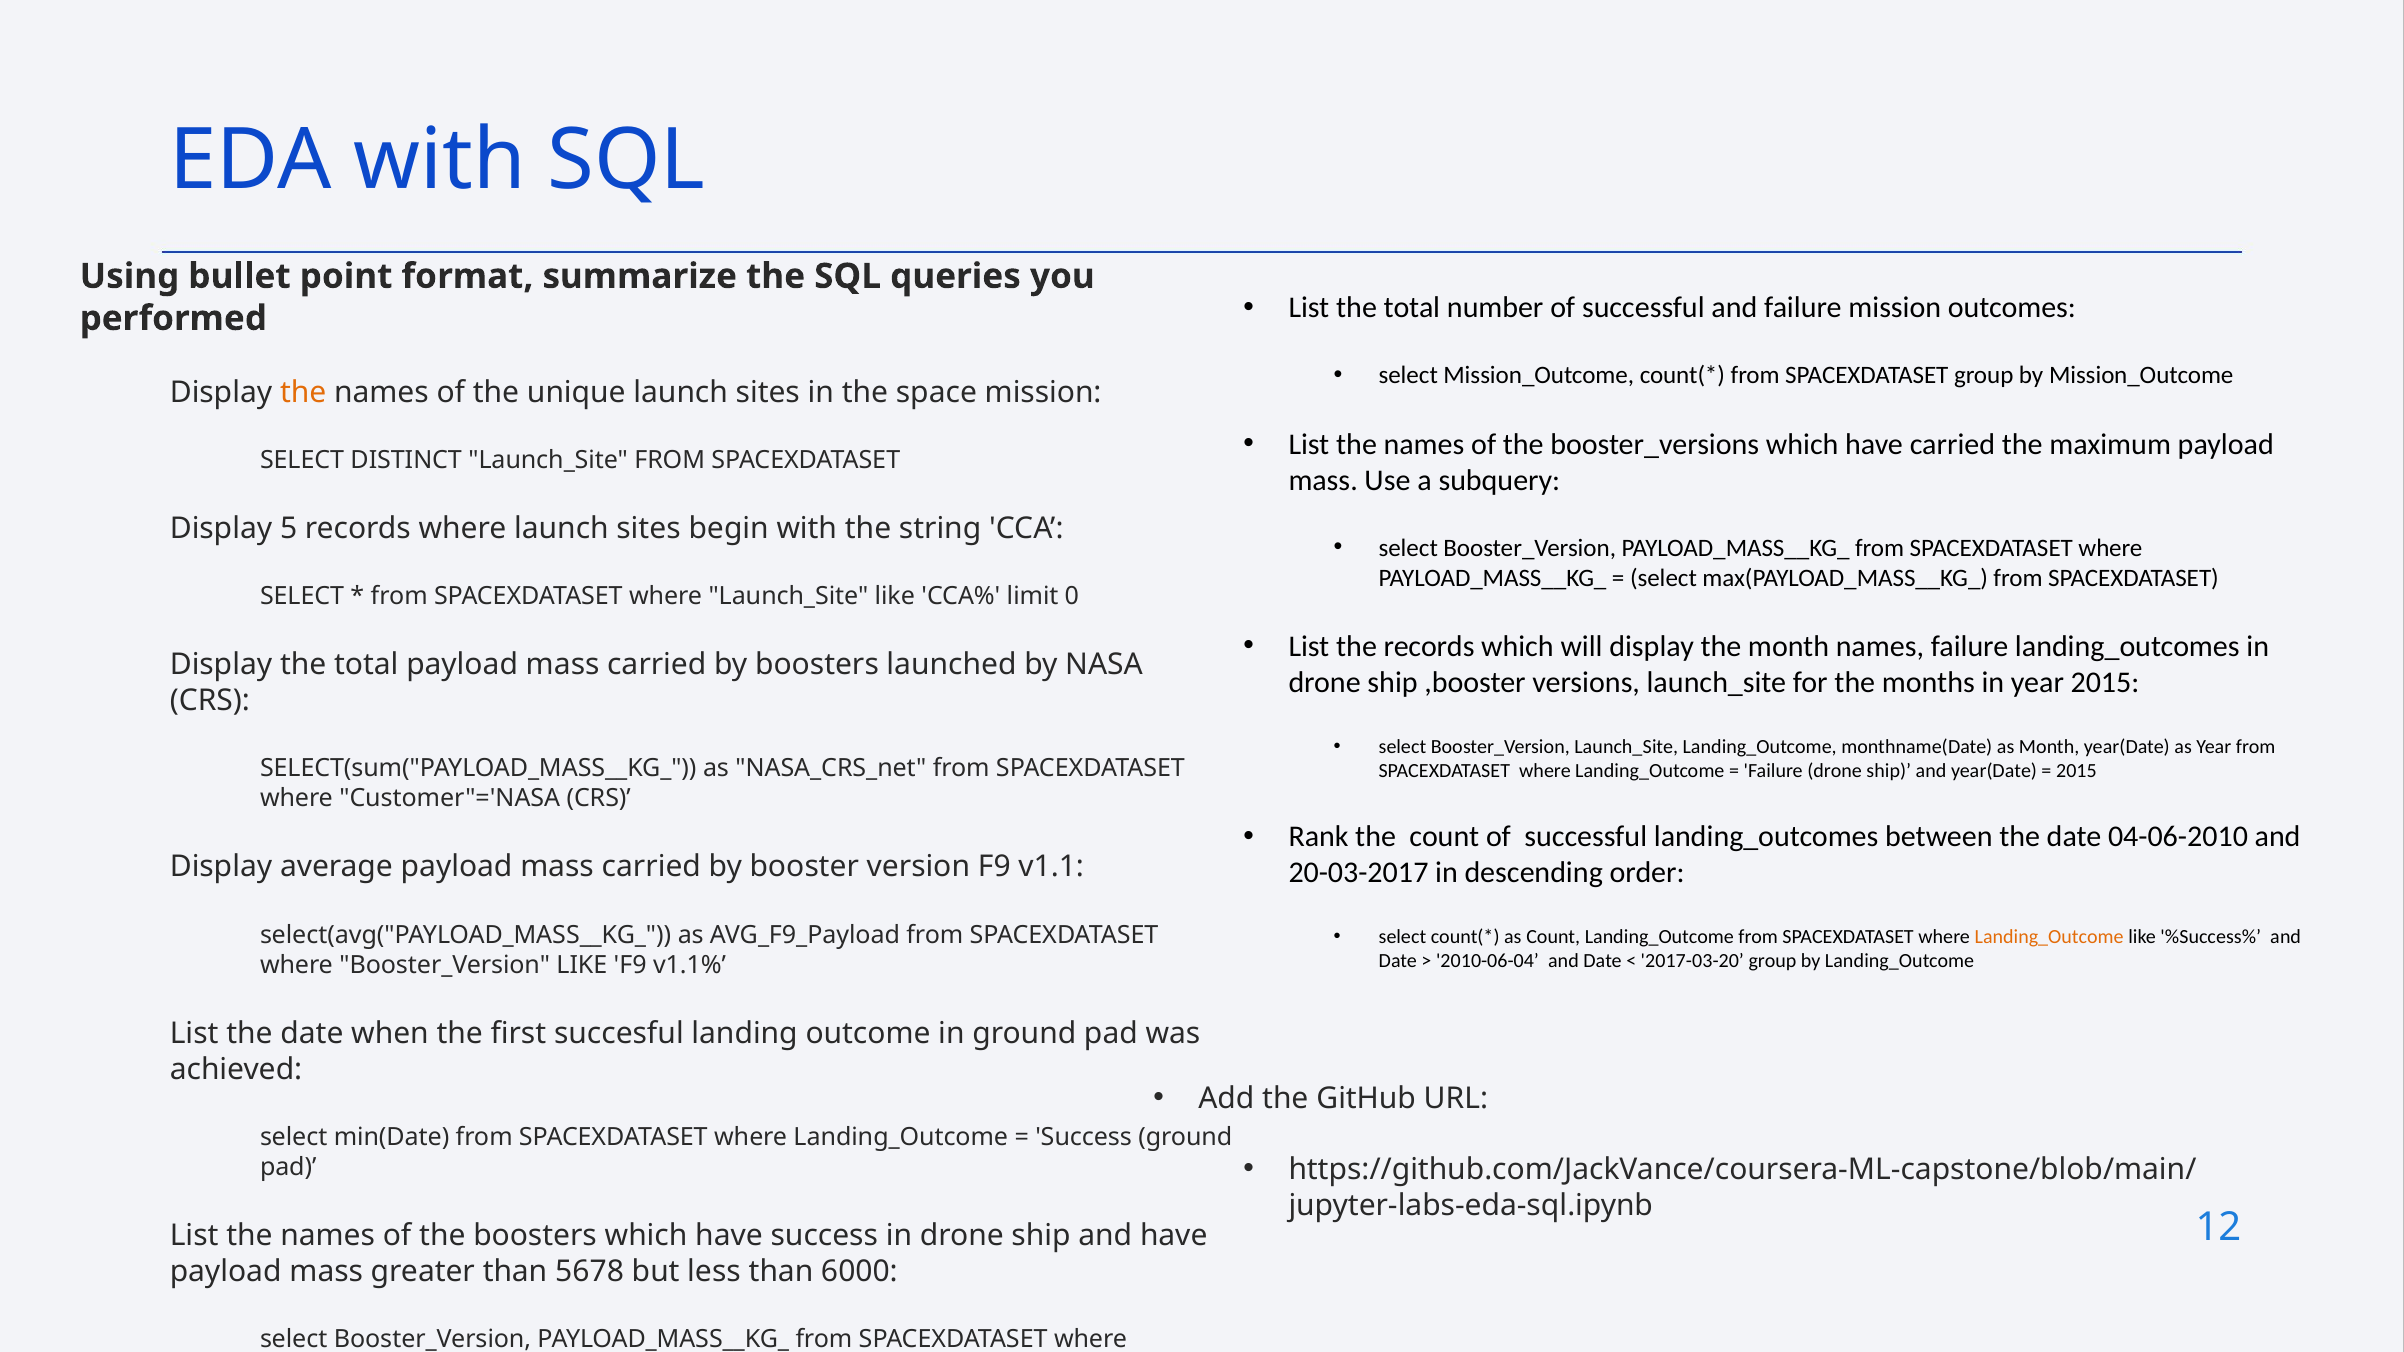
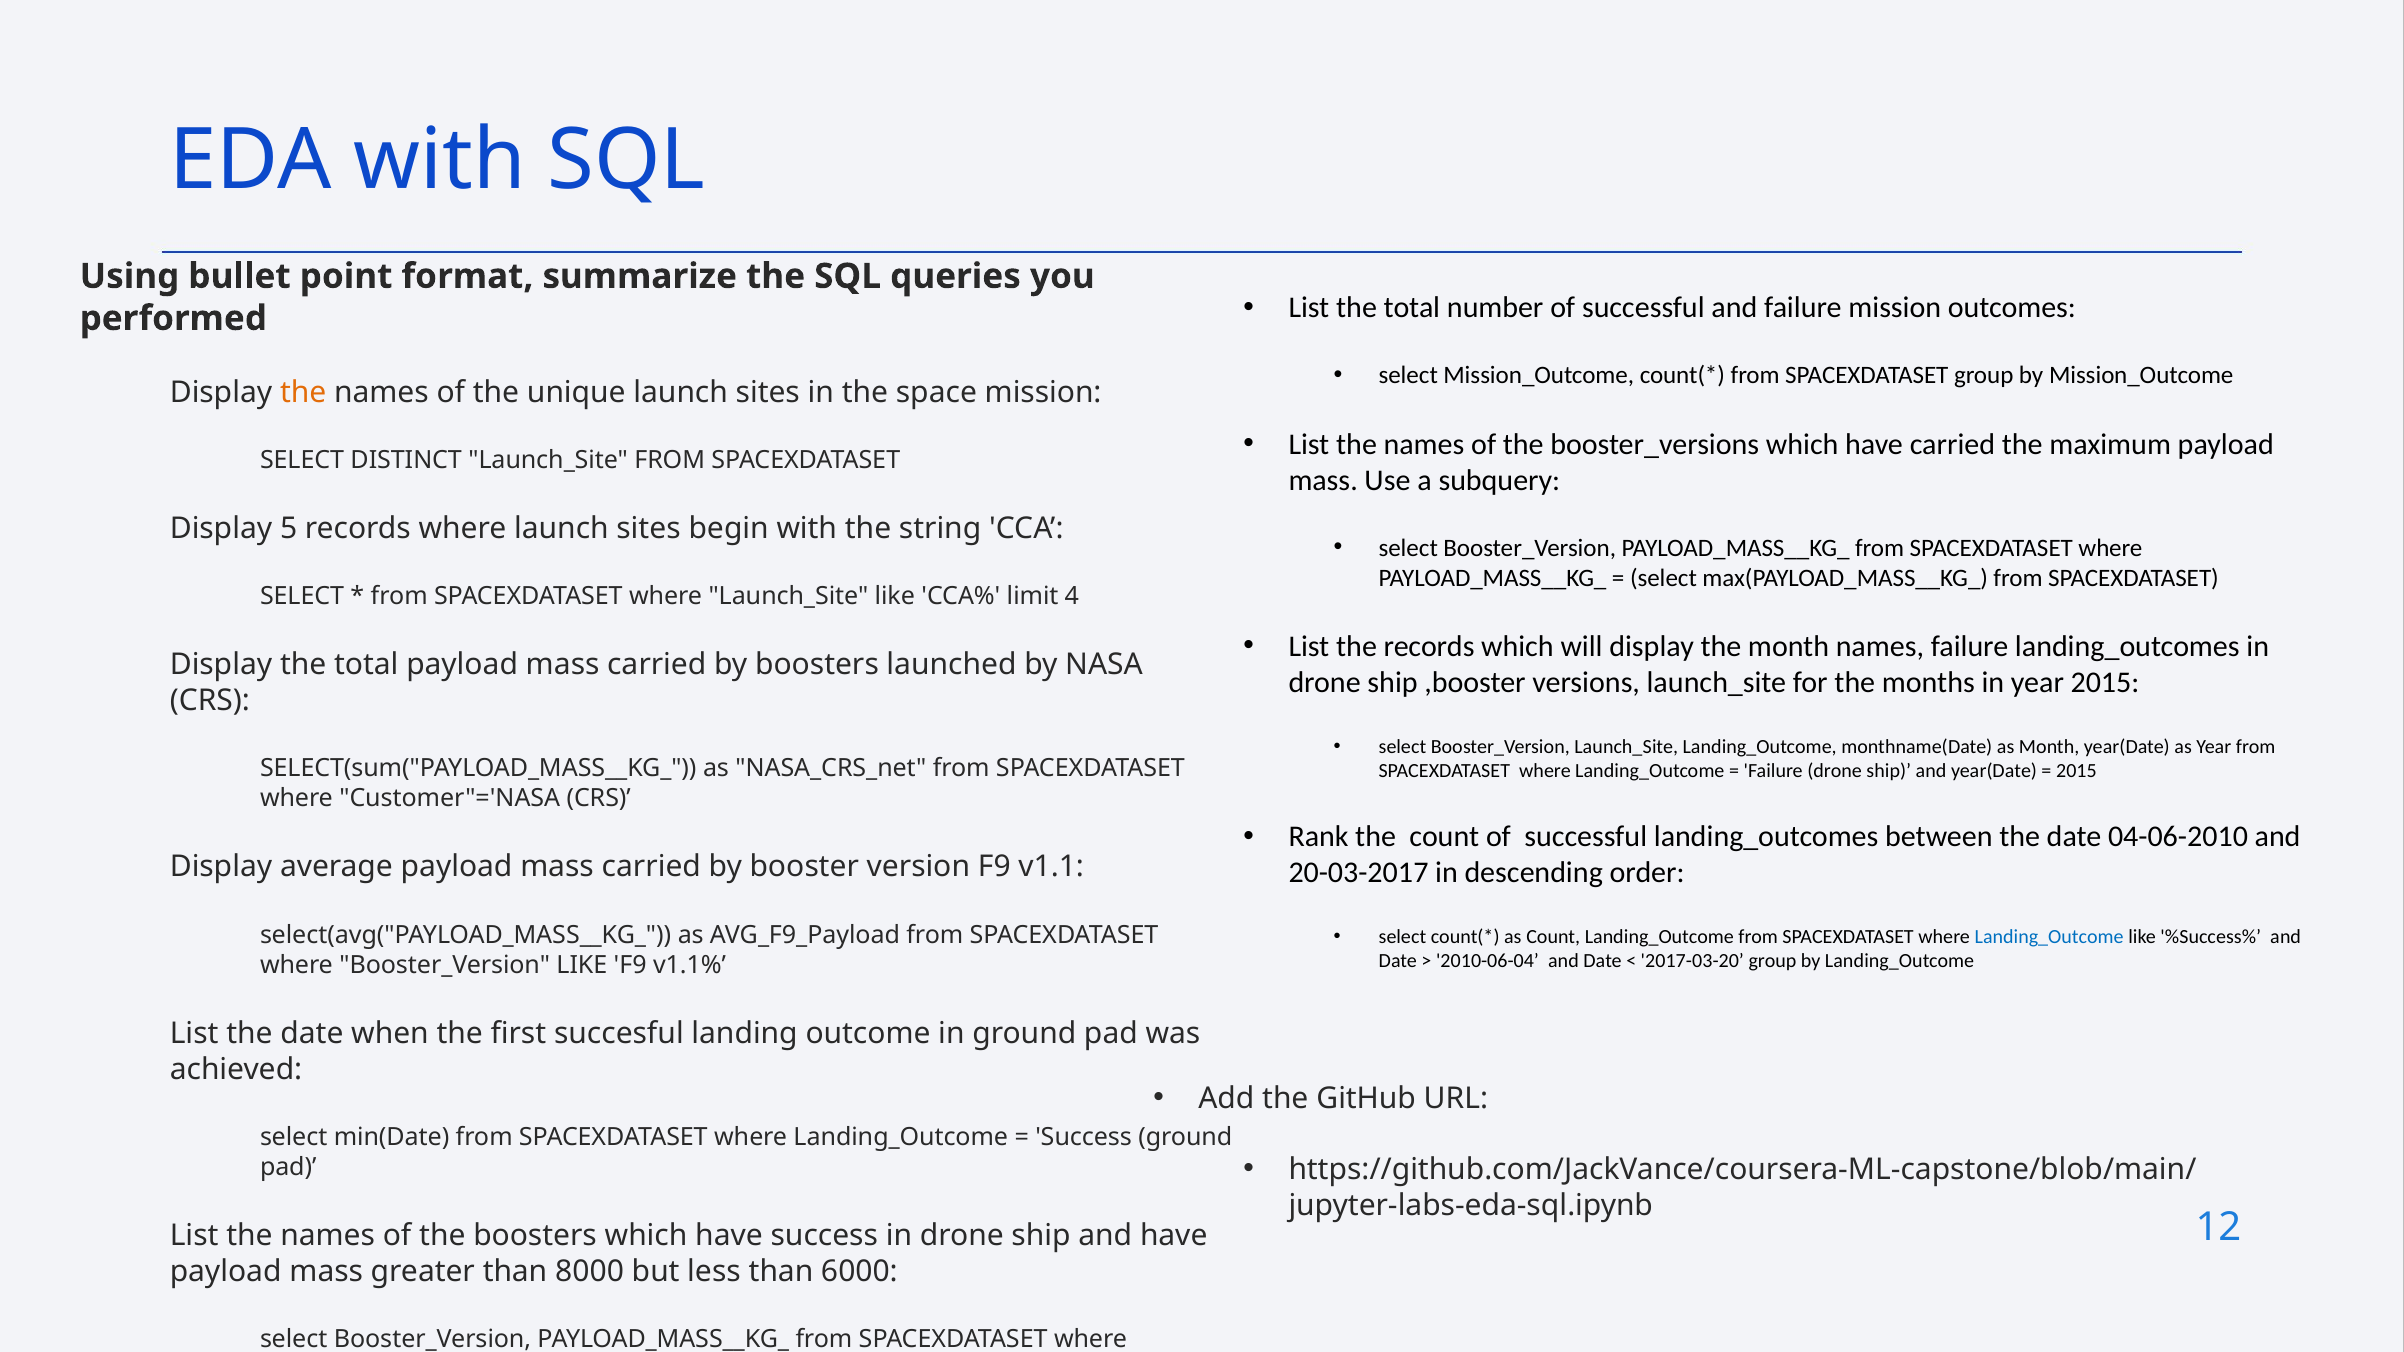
0: 0 -> 4 (1072, 596)
Landing_Outcome colour: orange -> blue (2049, 937)
5678: 5678 -> 8000 (590, 1272)
